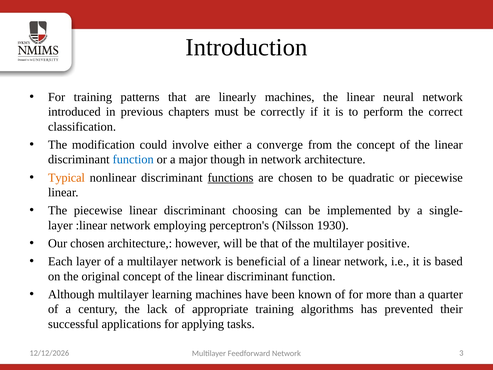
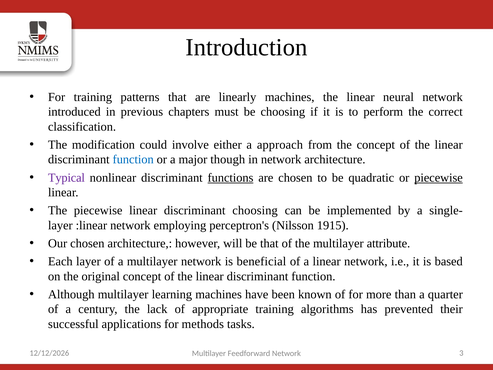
be correctly: correctly -> choosing (283, 112)
converge: converge -> approach (280, 145)
Typical colour: orange -> purple (66, 178)
piecewise underline: none -> present (439, 178)
1930: 1930 -> 1915 (333, 225)
positive: positive -> attribute (388, 243)
applying: applying -> methods (203, 324)
